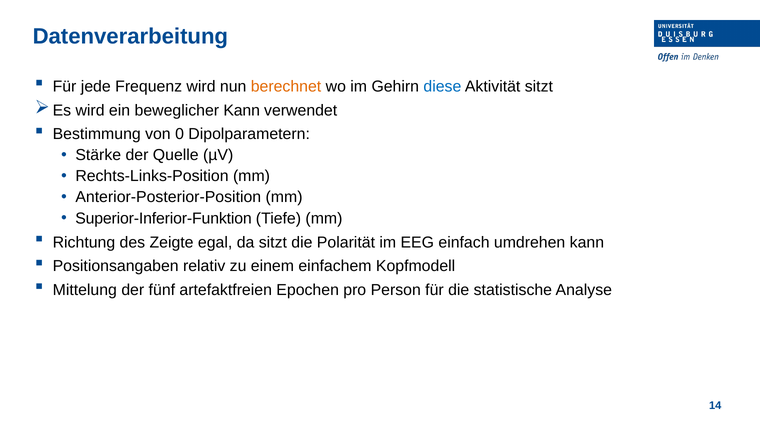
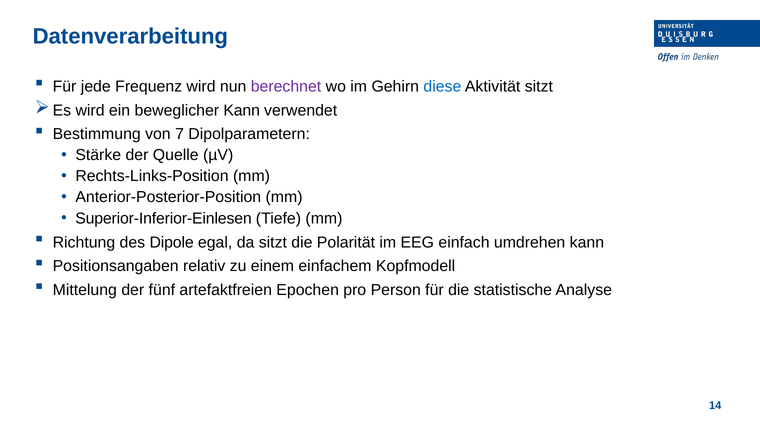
berechnet colour: orange -> purple (286, 86)
0: 0 -> 7 (180, 134)
Superior-Inferior-Funktion: Superior-Inferior-Funktion -> Superior-Inferior-Einlesen (163, 218)
Zeigte: Zeigte -> Dipole (172, 242)
